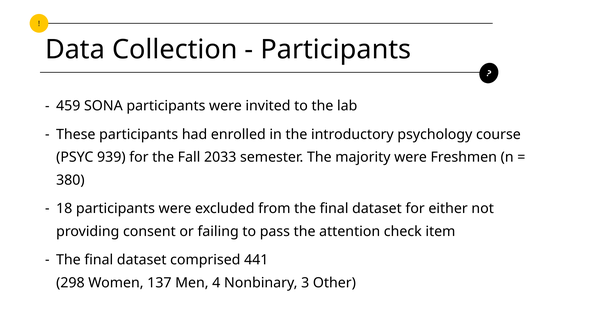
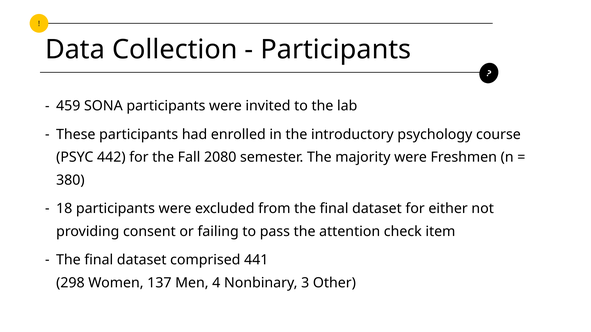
939: 939 -> 442 (111, 157)
2033: 2033 -> 2080 (220, 157)
